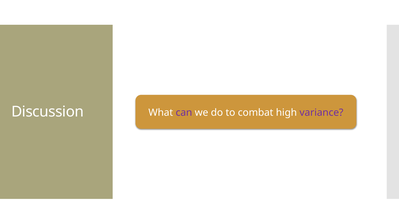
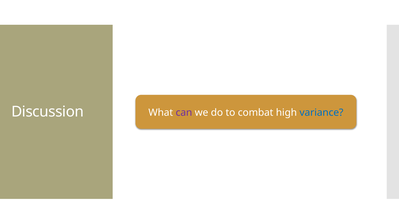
variance colour: purple -> blue (321, 113)
